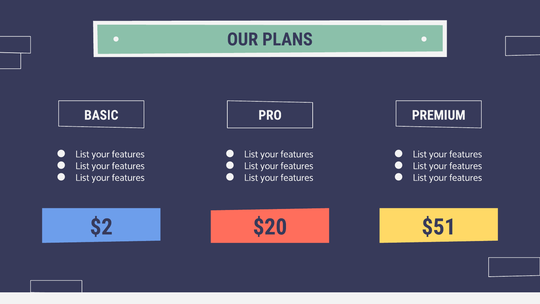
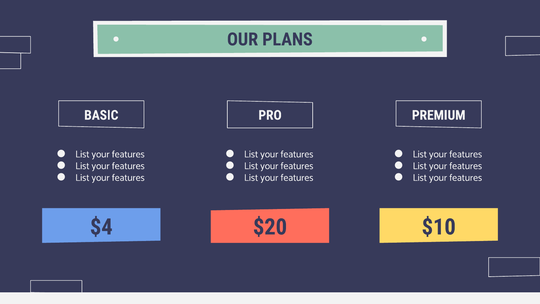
$2: $2 -> $4 (101, 227)
$51: $51 -> $10 (439, 227)
